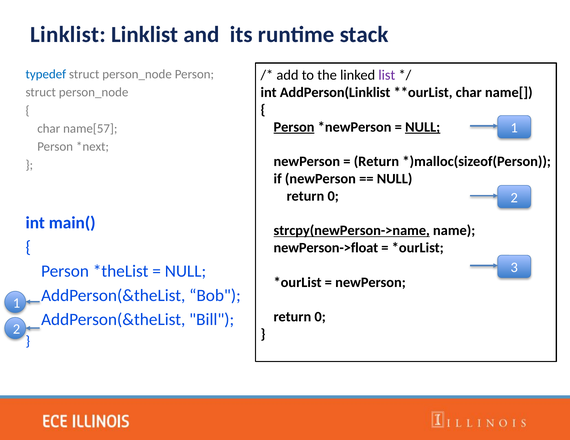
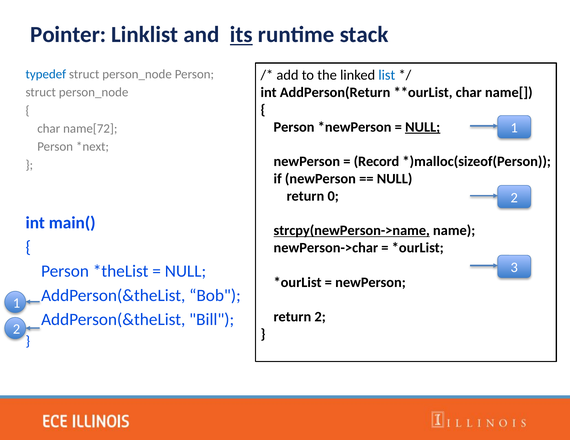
Linklist: Linklist -> Pointer (68, 35)
its underline: none -> present (241, 35)
list colour: purple -> blue (387, 75)
AddPerson(Linklist: AddPerson(Linklist -> AddPerson(Return (335, 93)
Person underline: present -> none (294, 127)
name[57: name[57 -> name[72 (90, 129)
Return: Return -> Record (377, 162)
newPerson->float: newPerson->float -> newPerson->char (326, 248)
0: 0 -> 2 (320, 317)
